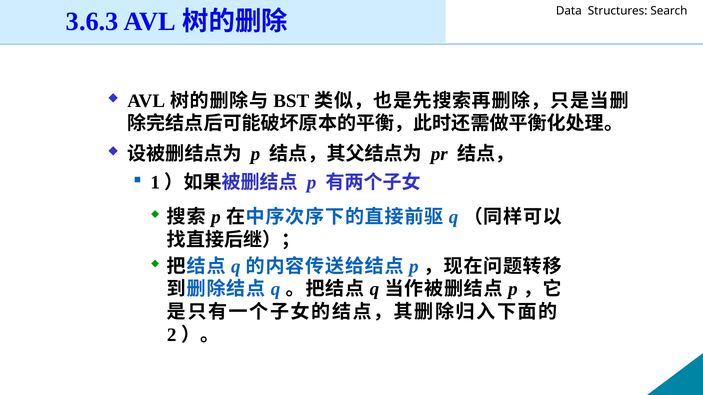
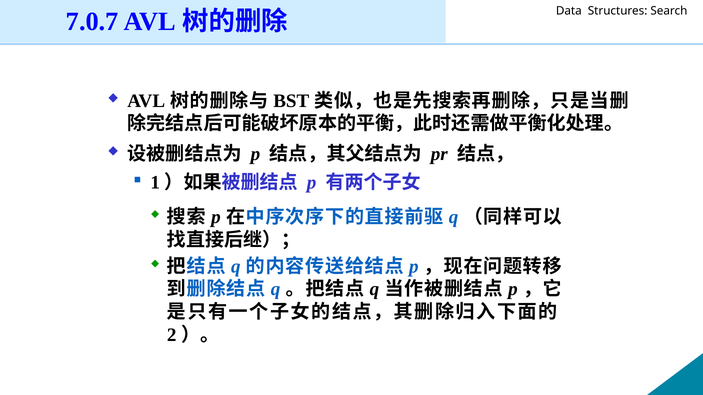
3.6.3: 3.6.3 -> 7.0.7 (92, 22)
